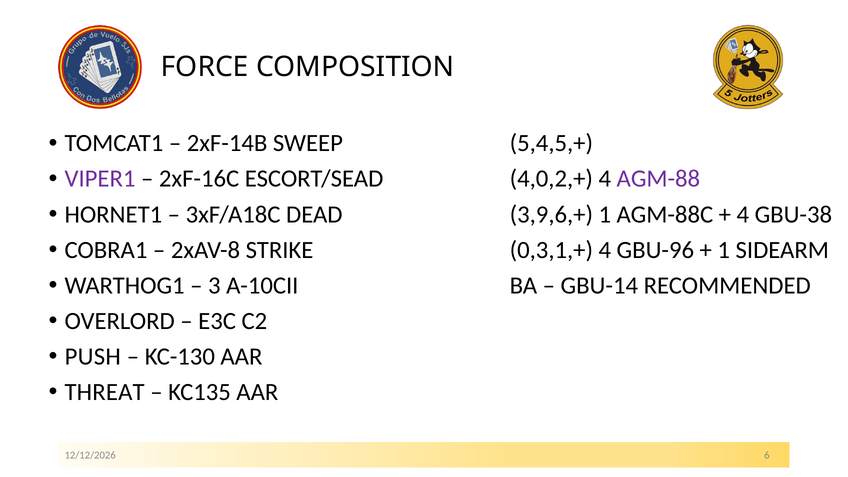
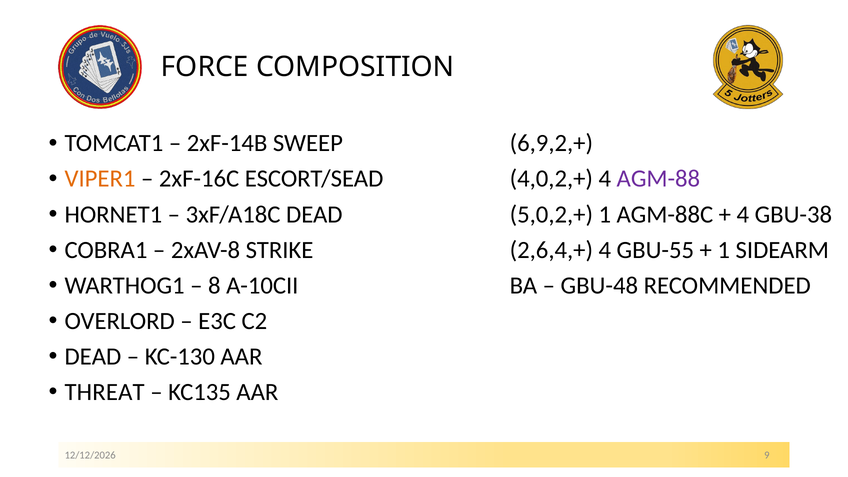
5,4,5,+: 5,4,5,+ -> 6,9,2,+ (551, 143)
VIPER1 colour: purple -> orange (100, 179)
3,9,6,+: 3,9,6,+ -> 5,0,2,+ (551, 214)
0,3,1,+: 0,3,1,+ -> 2,6,4,+ (551, 250)
GBU-96: GBU-96 -> GBU-55 (655, 250)
3: 3 -> 8 (214, 285)
GBU-14: GBU-14 -> GBU-48 (599, 285)
PUSH: PUSH -> DEAD (93, 356)
6: 6 -> 9 (767, 455)
